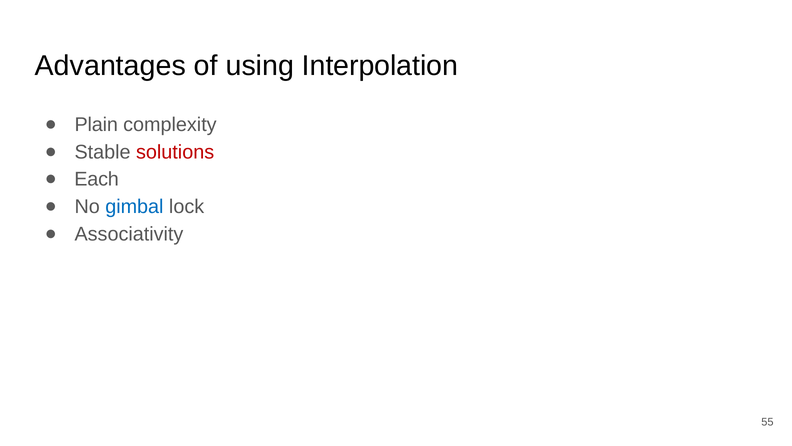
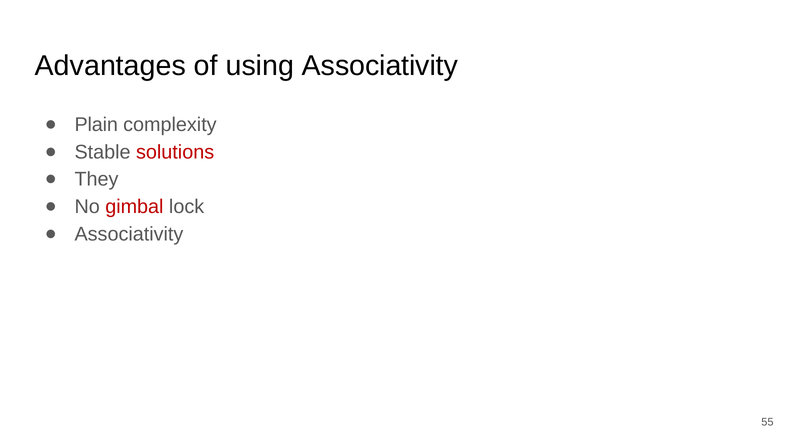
using Interpolation: Interpolation -> Associativity (380, 66)
Each: Each -> They (96, 179)
gimbal colour: blue -> red (134, 206)
